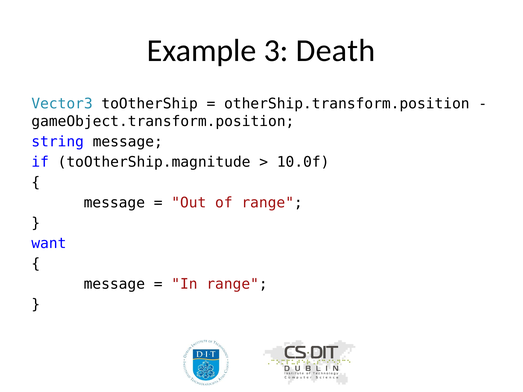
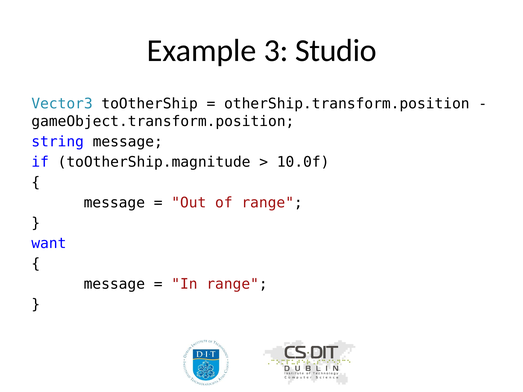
Death: Death -> Studio (336, 51)
